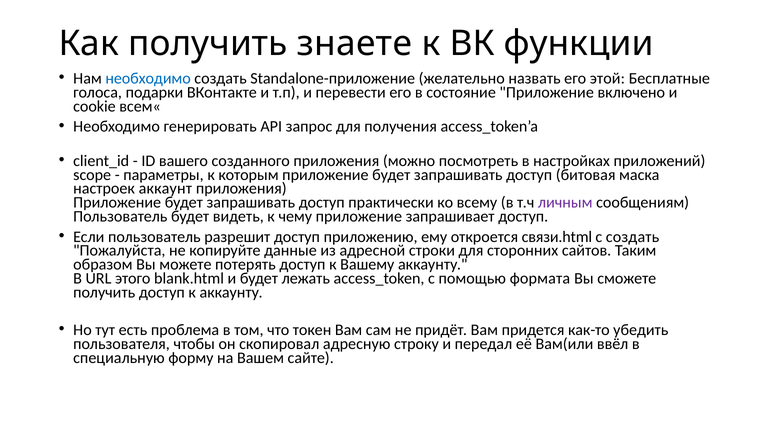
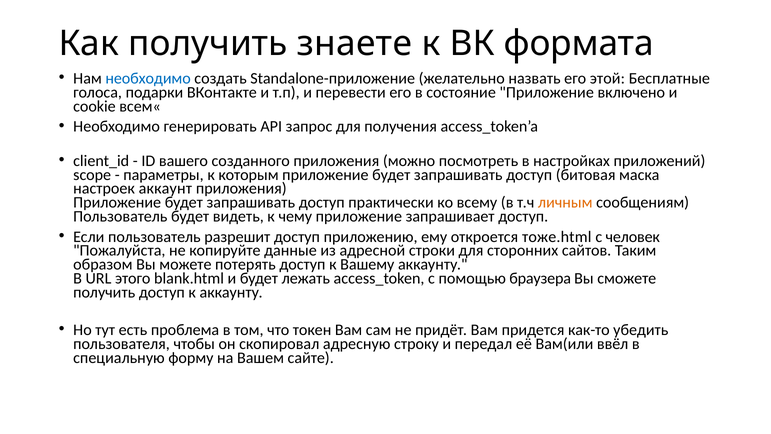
функции: функции -> формата (579, 44)
личным colour: purple -> orange (565, 202)
связи.html: связи.html -> тоже.html (557, 237)
с создать: создать -> человек (633, 237)
формата: формата -> браузера (540, 278)
